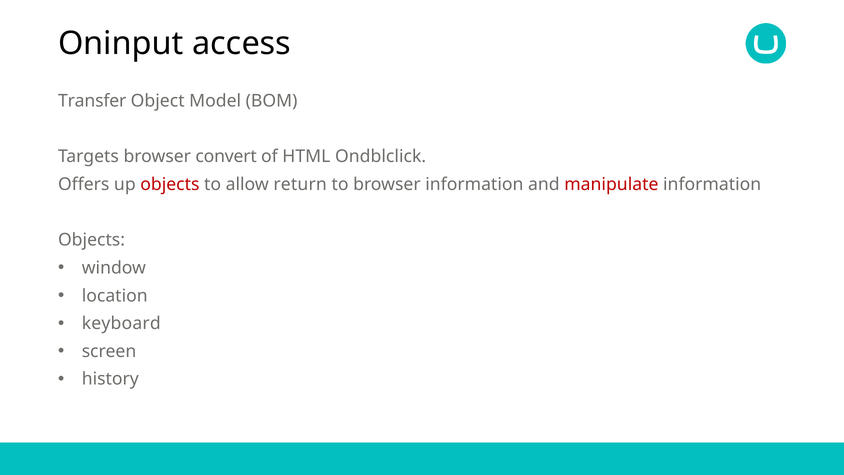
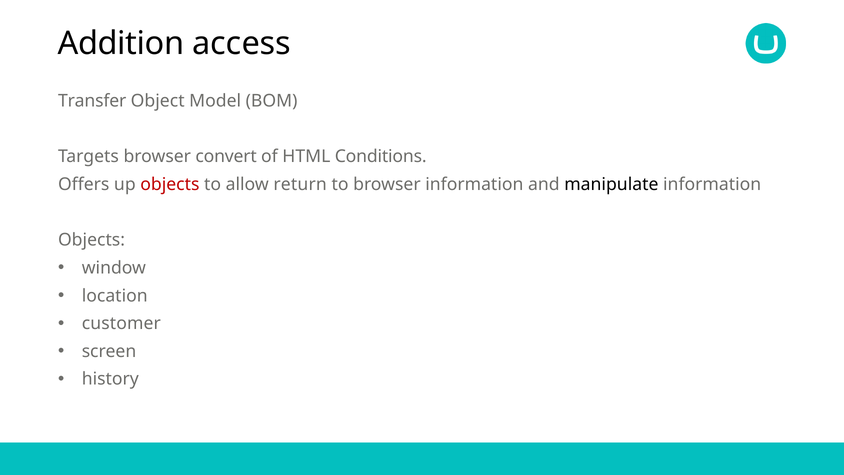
Oninput: Oninput -> Addition (121, 44)
Ondblclick: Ondblclick -> Conditions (381, 157)
manipulate colour: red -> black (611, 184)
keyboard: keyboard -> customer (121, 323)
